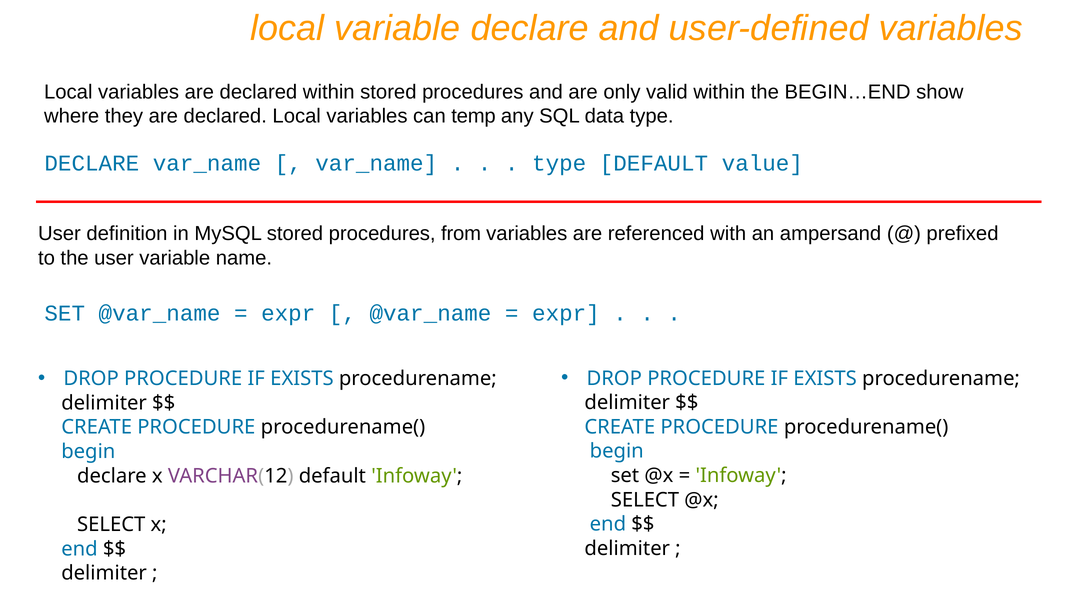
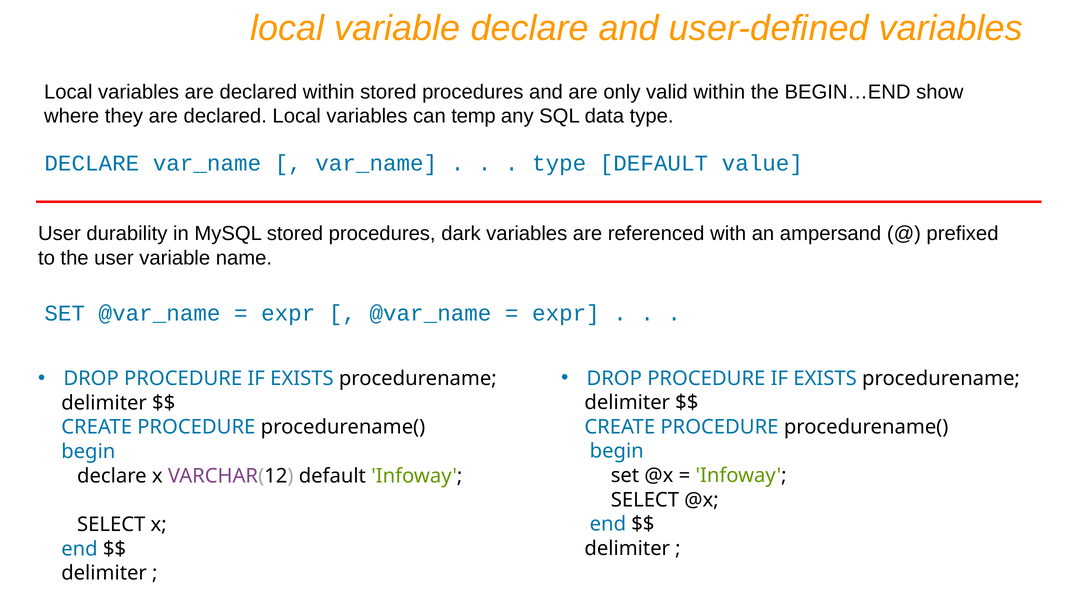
definition: definition -> durability (127, 234)
from: from -> dark (461, 234)
